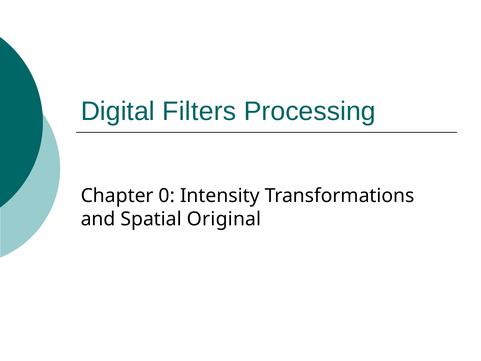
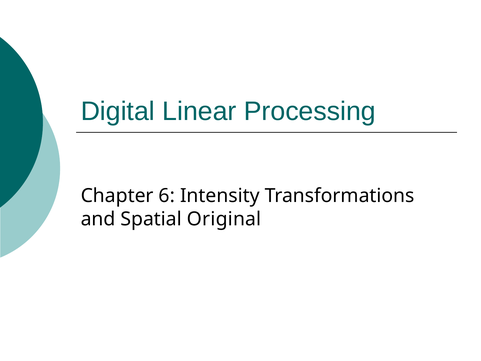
Filters: Filters -> Linear (199, 111)
0: 0 -> 6 (167, 196)
